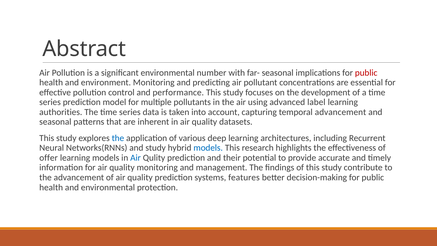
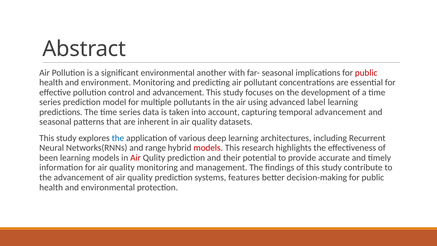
number: number -> another (212, 73)
and performance: performance -> advancement (178, 92)
authorities: authorities -> predictions (61, 112)
and study: study -> range (156, 148)
models colour: blue -> red (208, 148)
offer: offer -> been (49, 158)
Air colour: blue -> red (136, 158)
